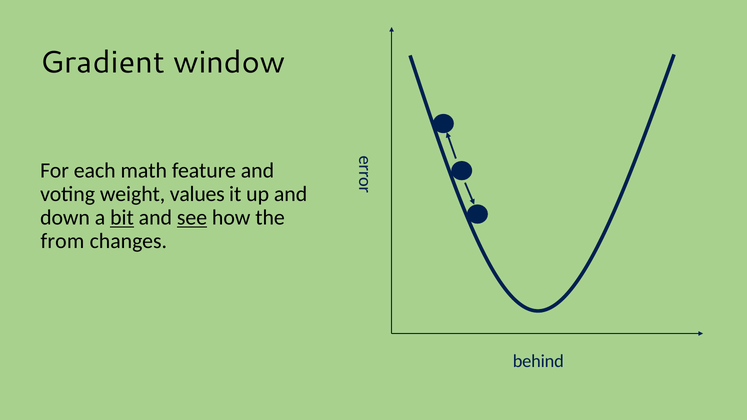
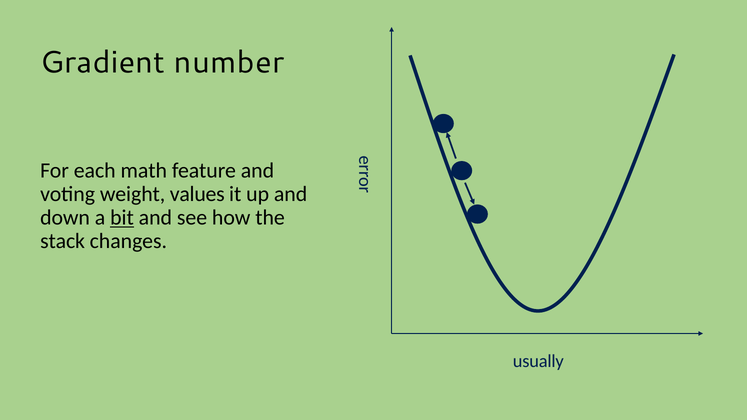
window: window -> number (229, 63)
see underline: present -> none (192, 218)
from: from -> stack (63, 241)
behind: behind -> usually (538, 361)
